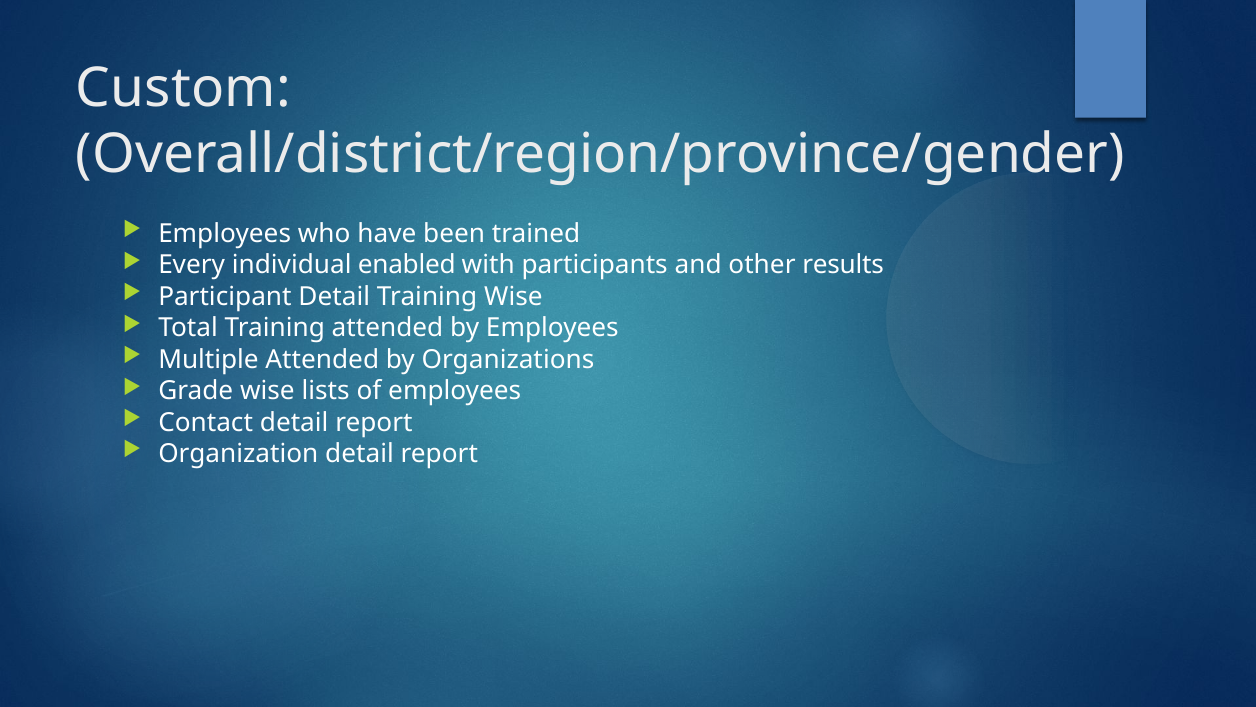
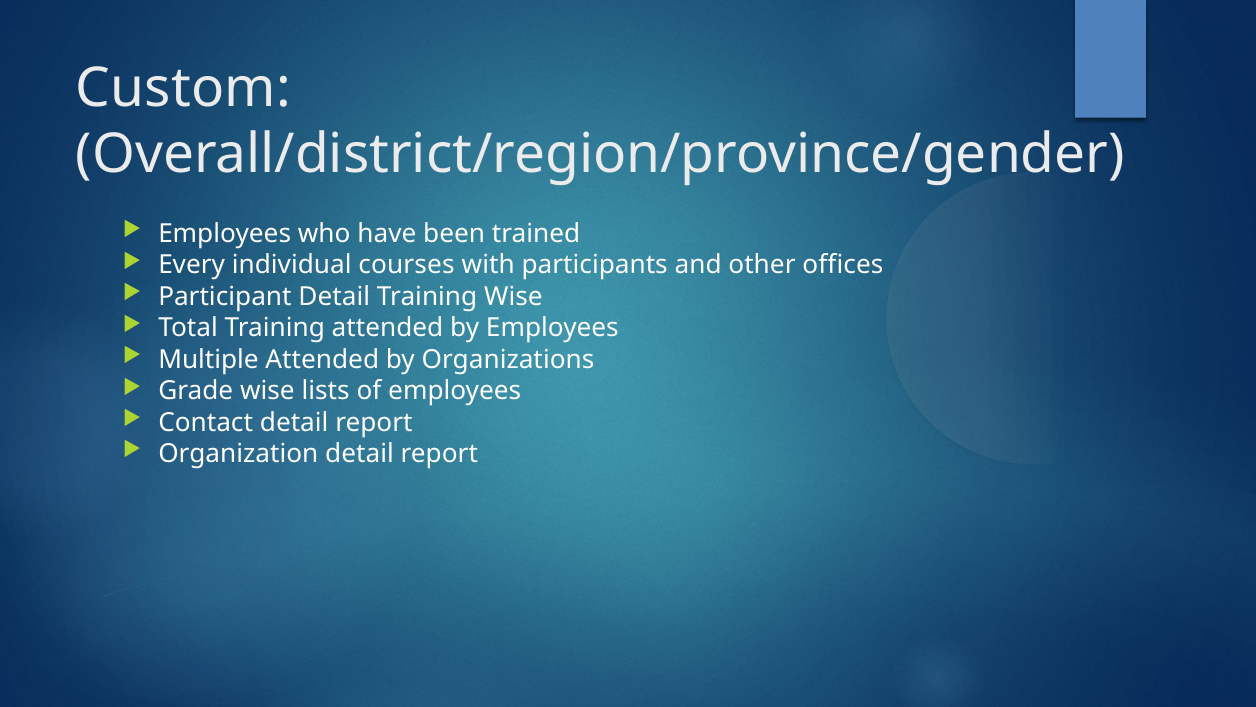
enabled: enabled -> courses (407, 265)
results: results -> offices (843, 265)
